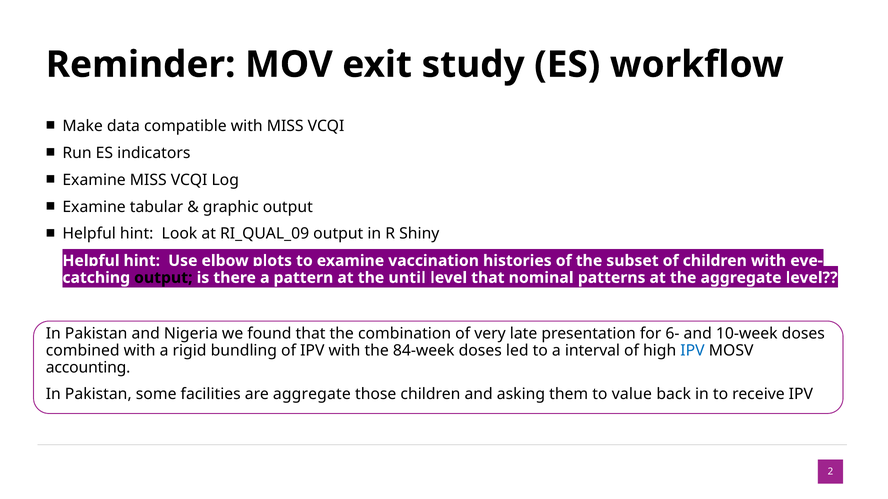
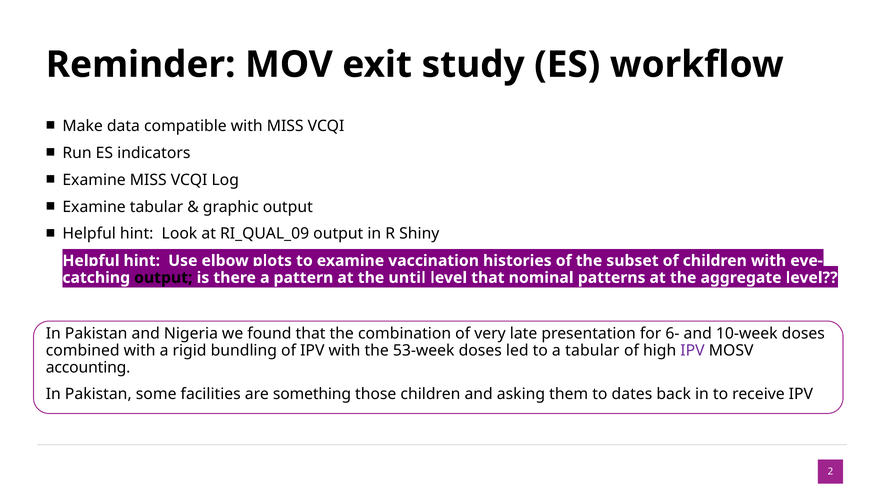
84-week: 84-week -> 53-week (424, 351)
a interval: interval -> tabular (592, 351)
IPV colour: blue -> purple (693, 351)
are aggregate: aggregate -> something (312, 395)
value: value -> dates (632, 395)
